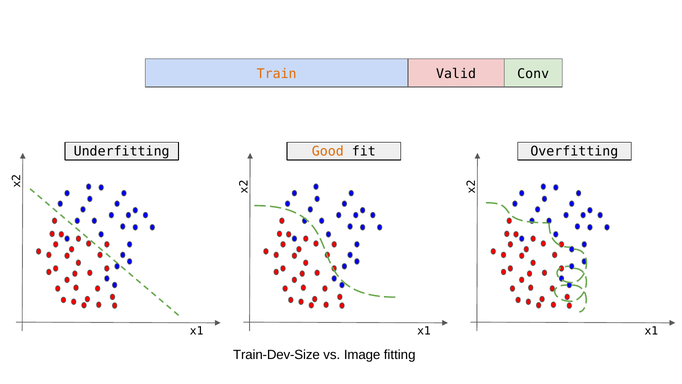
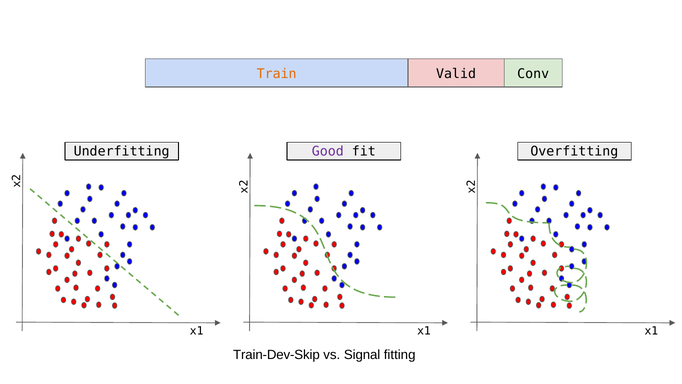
Good colour: orange -> purple (328, 151)
Train-Dev-Size: Train-Dev-Size -> Train-Dev-Skip (276, 354)
Image: Image -> Signal (362, 354)
